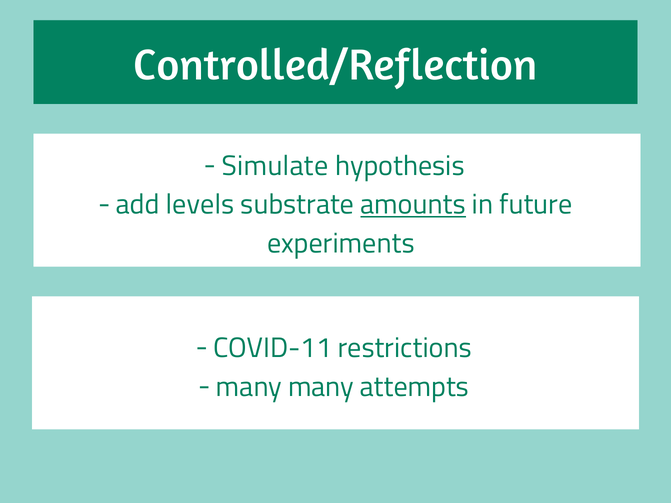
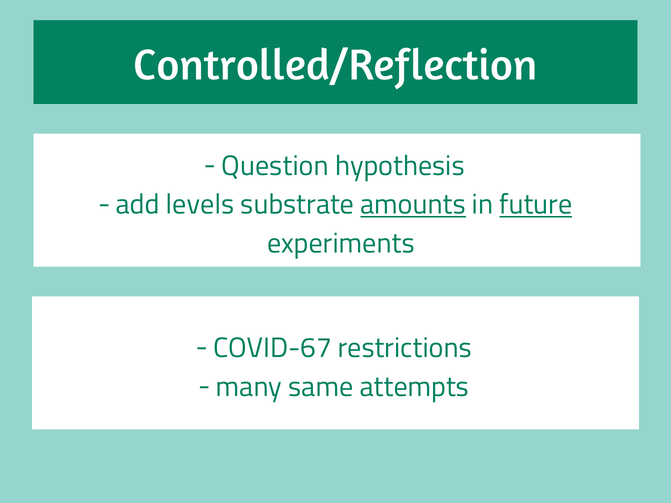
Simulate: Simulate -> Question (275, 166)
future underline: none -> present (536, 205)
COVID-11: COVID-11 -> COVID-67 (272, 348)
many many: many -> same (321, 387)
